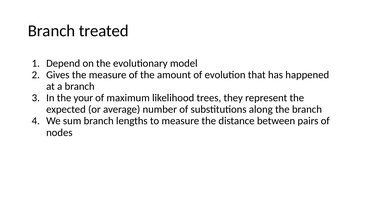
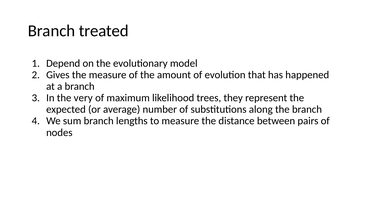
your: your -> very (83, 98)
